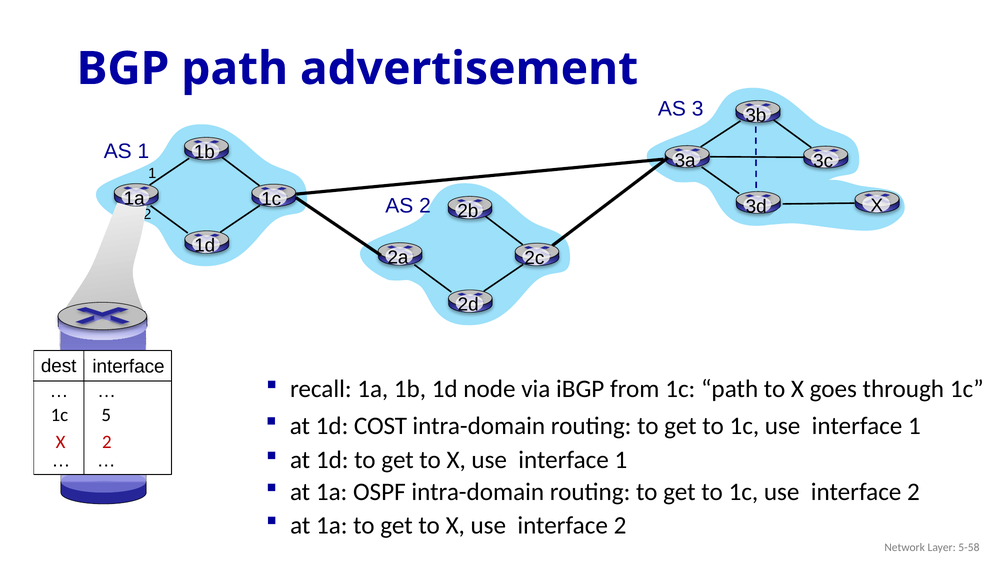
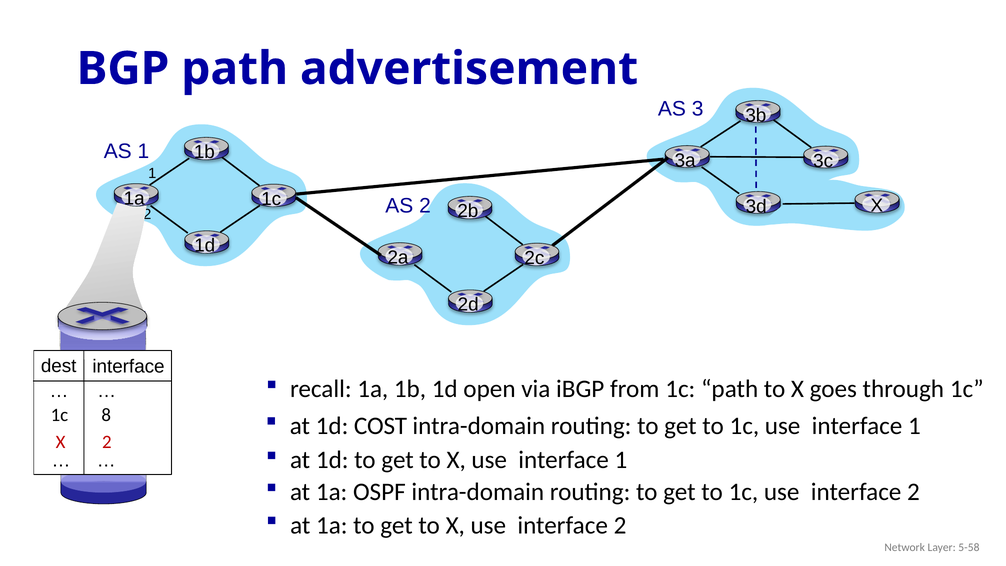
node: node -> open (489, 389)
5: 5 -> 8 (106, 415)
